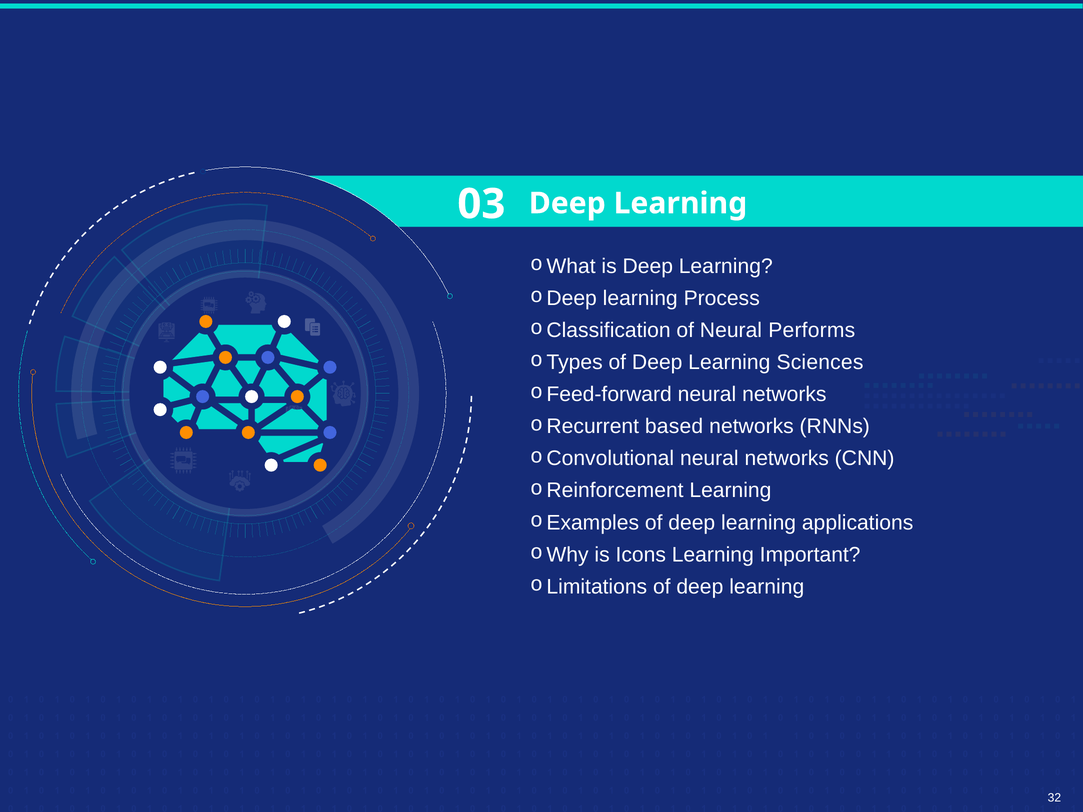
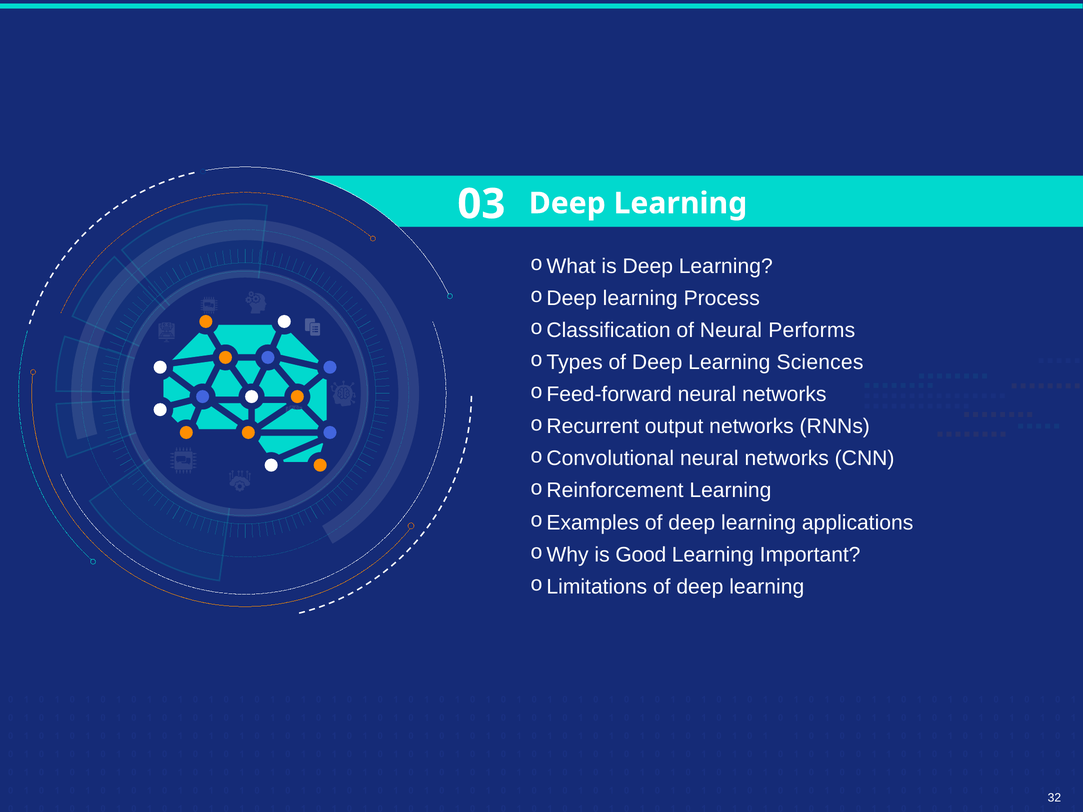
based: based -> output (674, 427)
Icons: Icons -> Good (641, 555)
